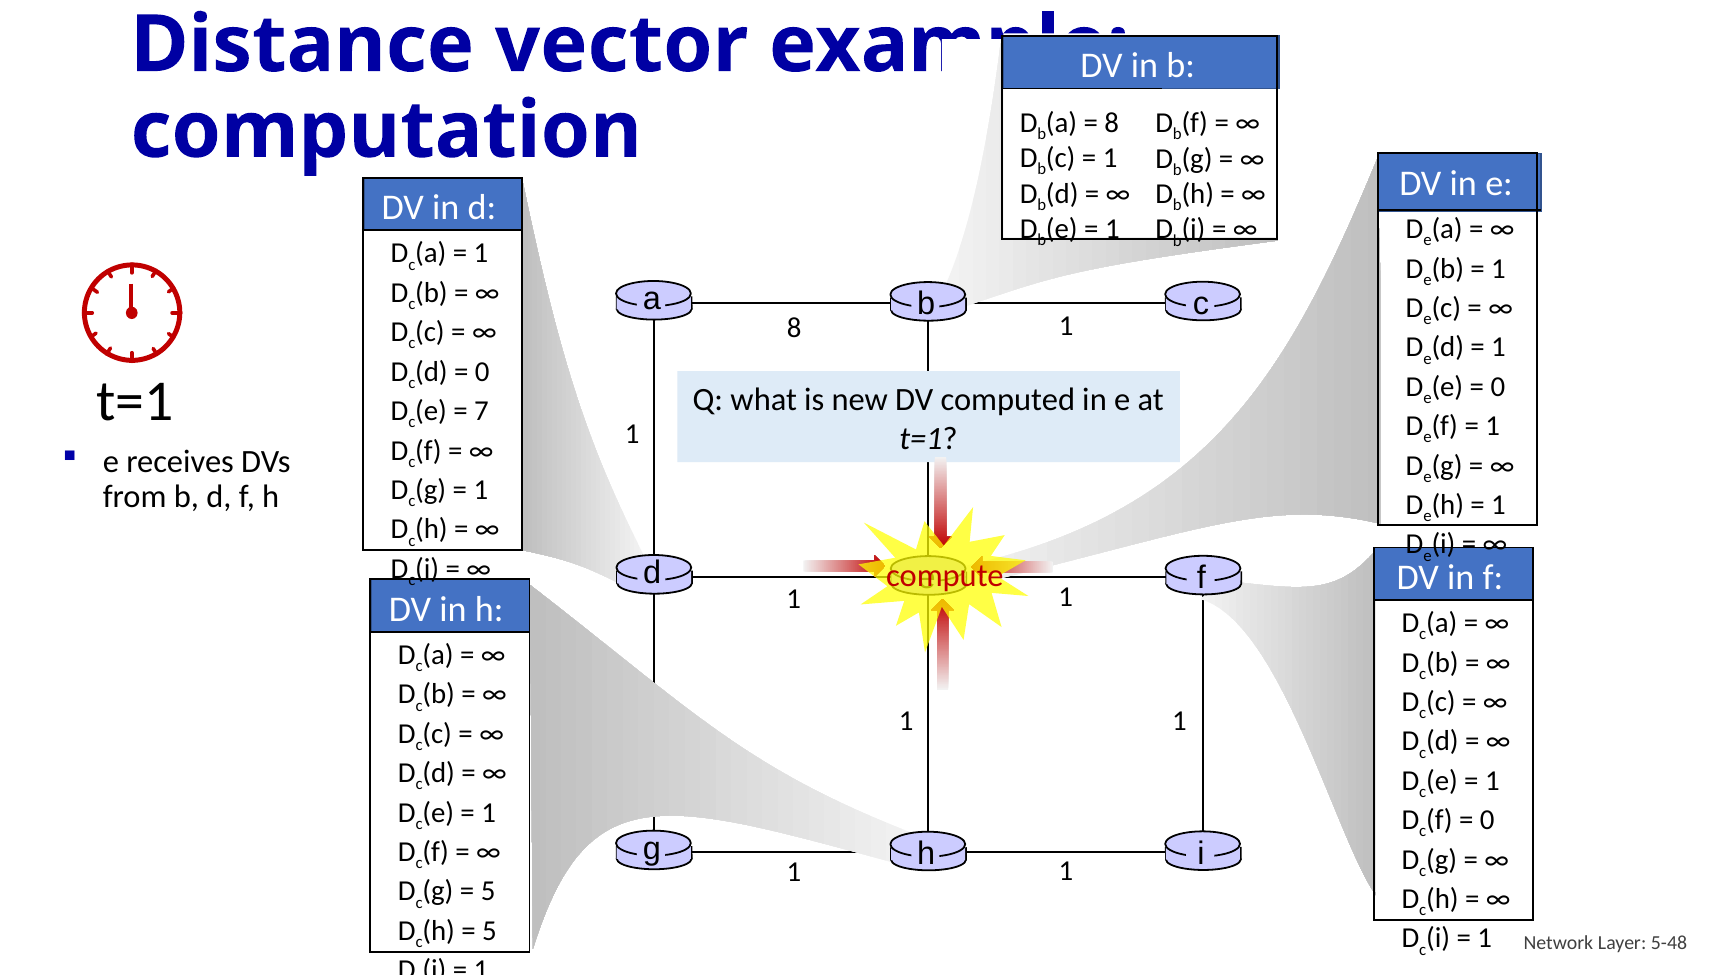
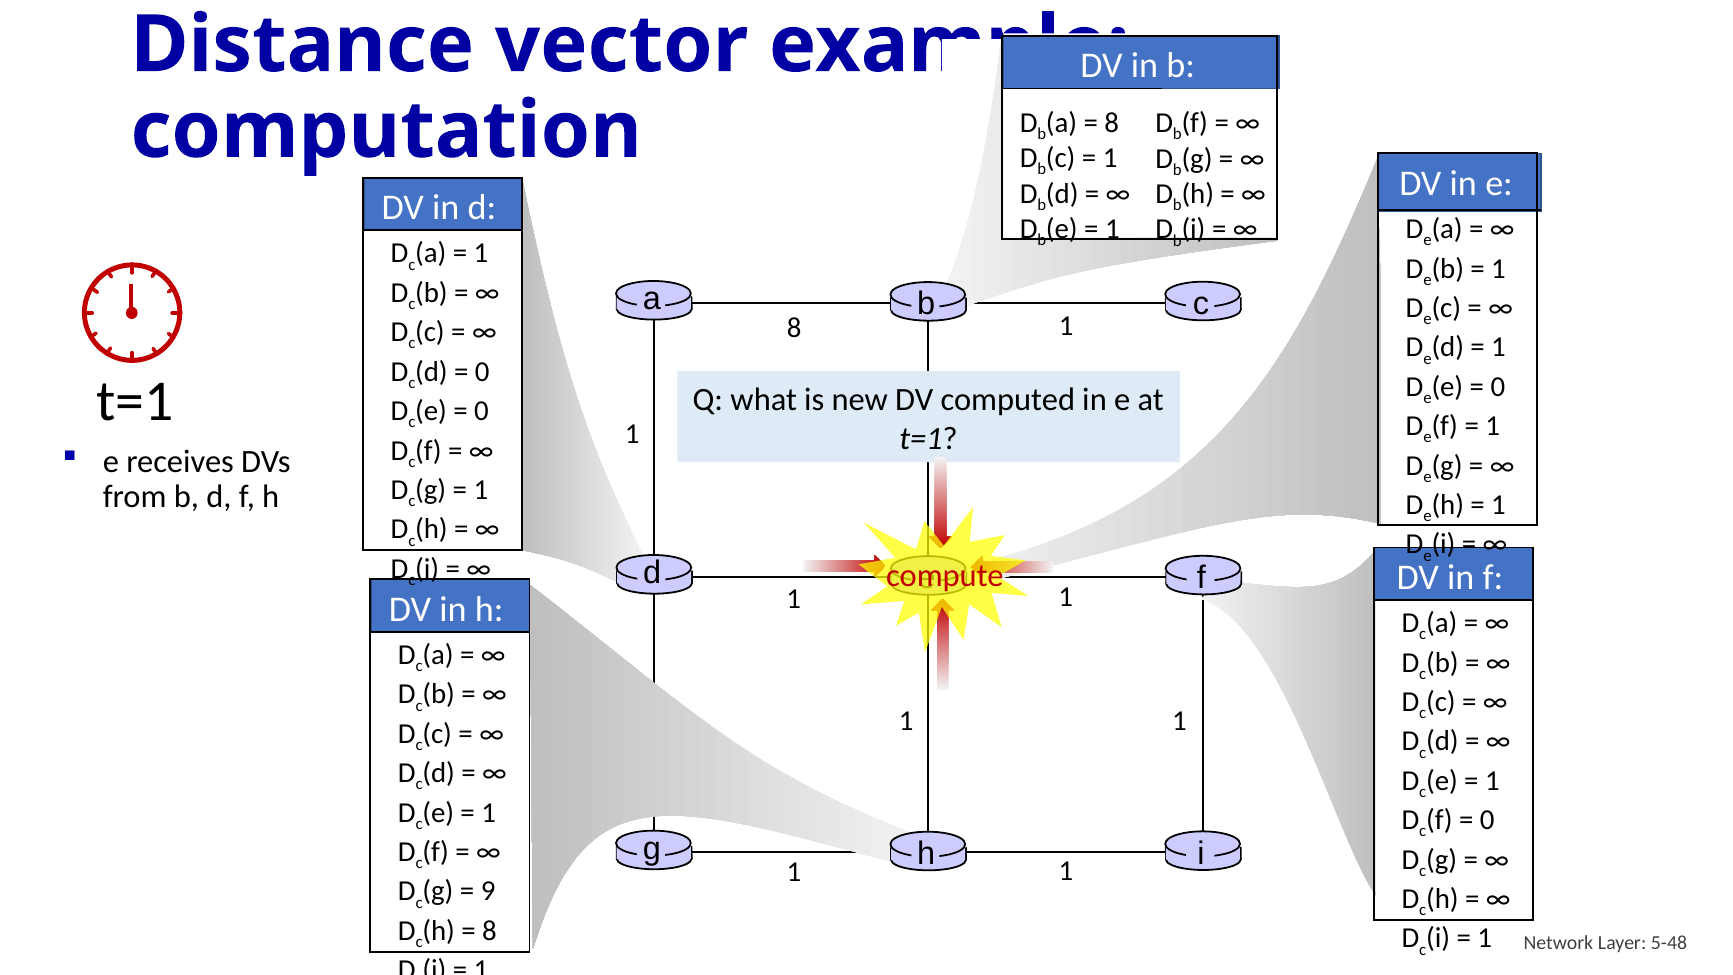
7: 7 -> 0 (482, 411)
5: 5 -> 9 (488, 891)
5: 5 -> 8 (489, 931)
